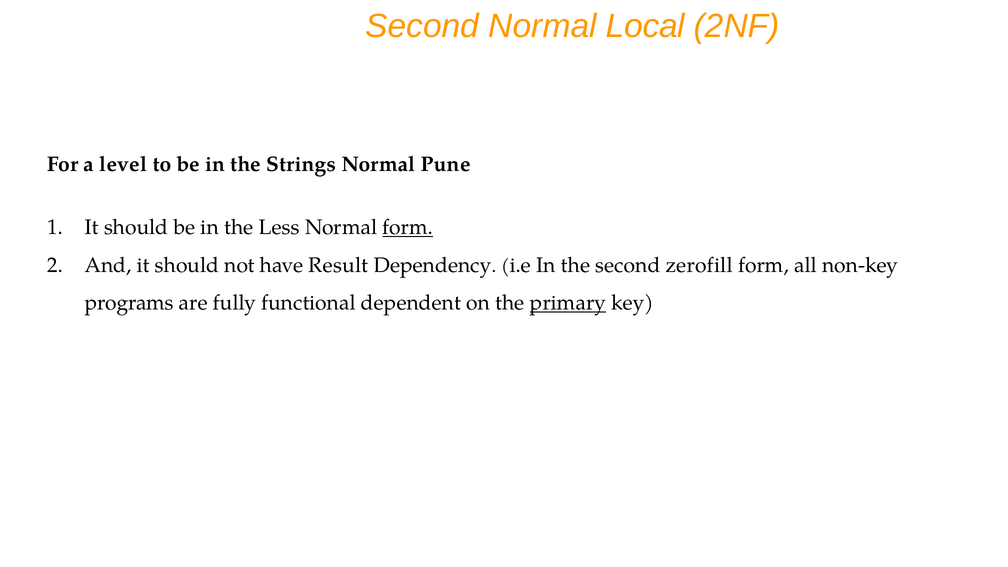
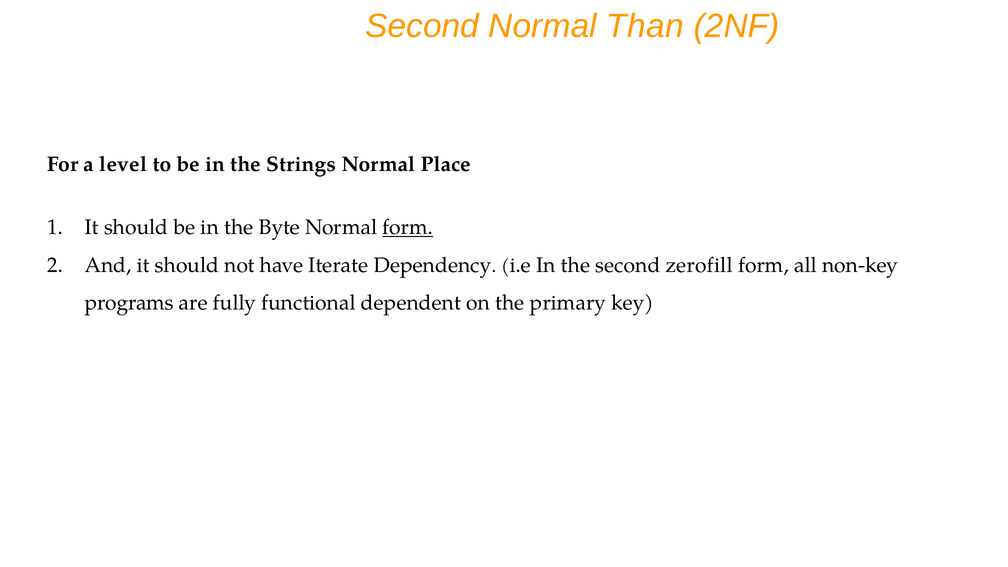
Local: Local -> Than (645, 26)
Pune: Pune -> Place (446, 164)
Less: Less -> Byte (279, 227)
Result: Result -> Iterate (338, 265)
primary underline: present -> none (568, 303)
